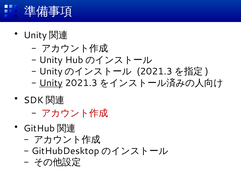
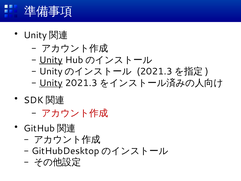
Unity underline: none -> present (51, 60)
